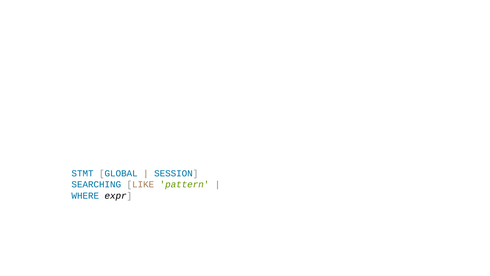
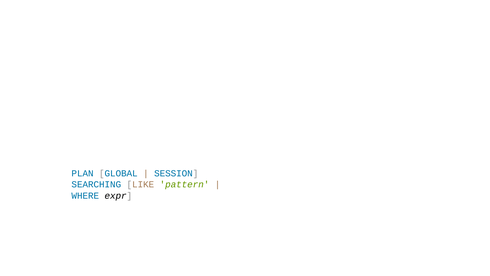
STMT: STMT -> PLAN (83, 173)
